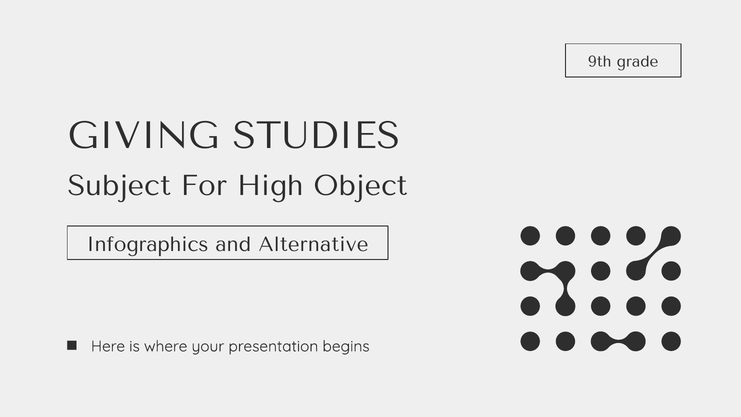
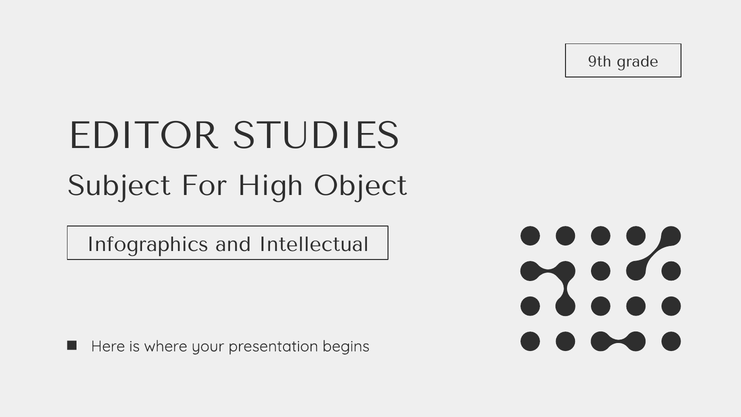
GIVING: GIVING -> EDITOR (144, 136)
Alternative: Alternative -> Intellectual (314, 244)
